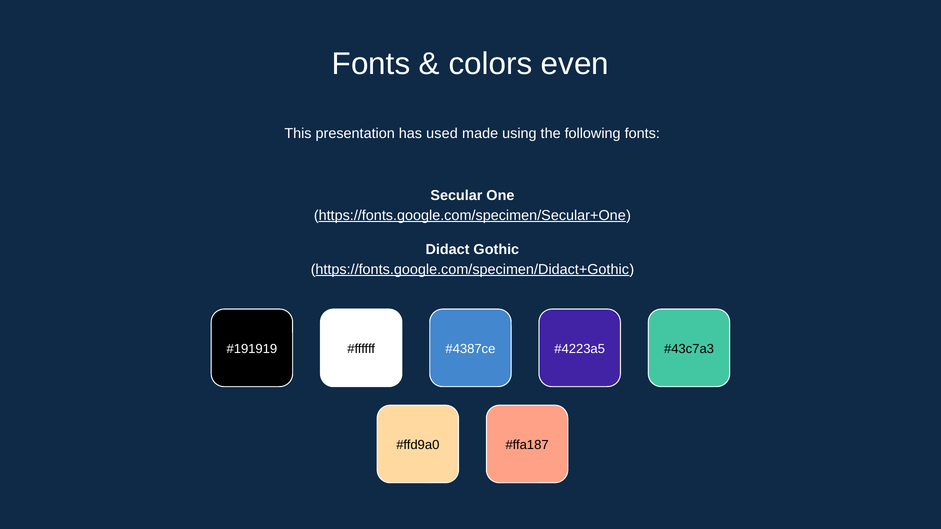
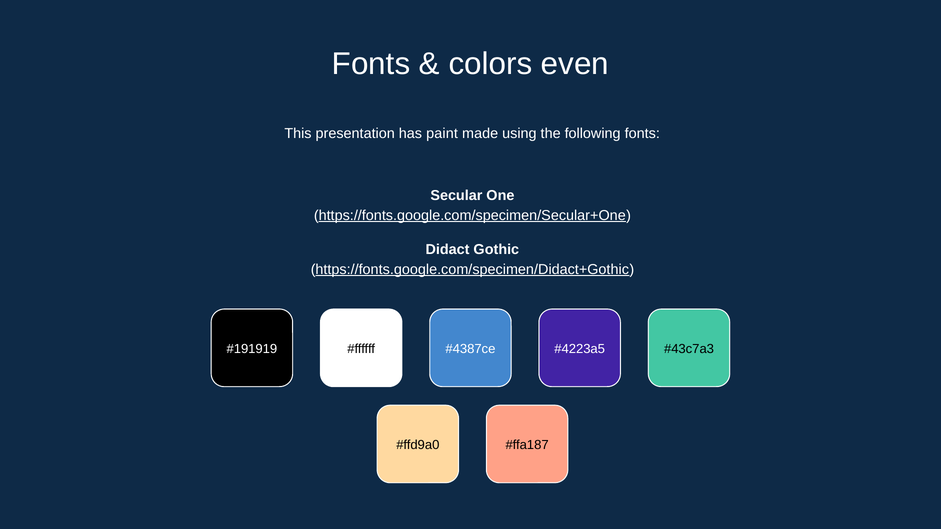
used: used -> paint (442, 134)
